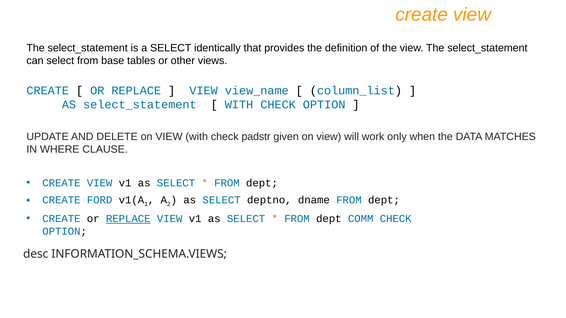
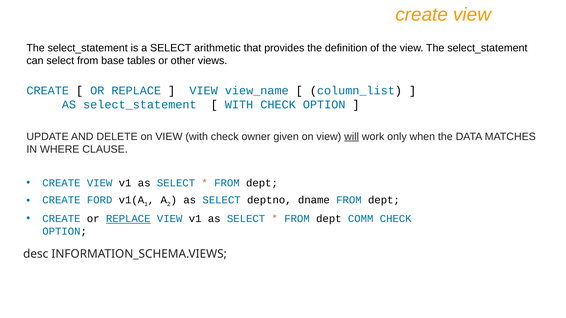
identically: identically -> arithmetic (217, 48)
padstr: padstr -> owner (256, 137)
will underline: none -> present (352, 137)
